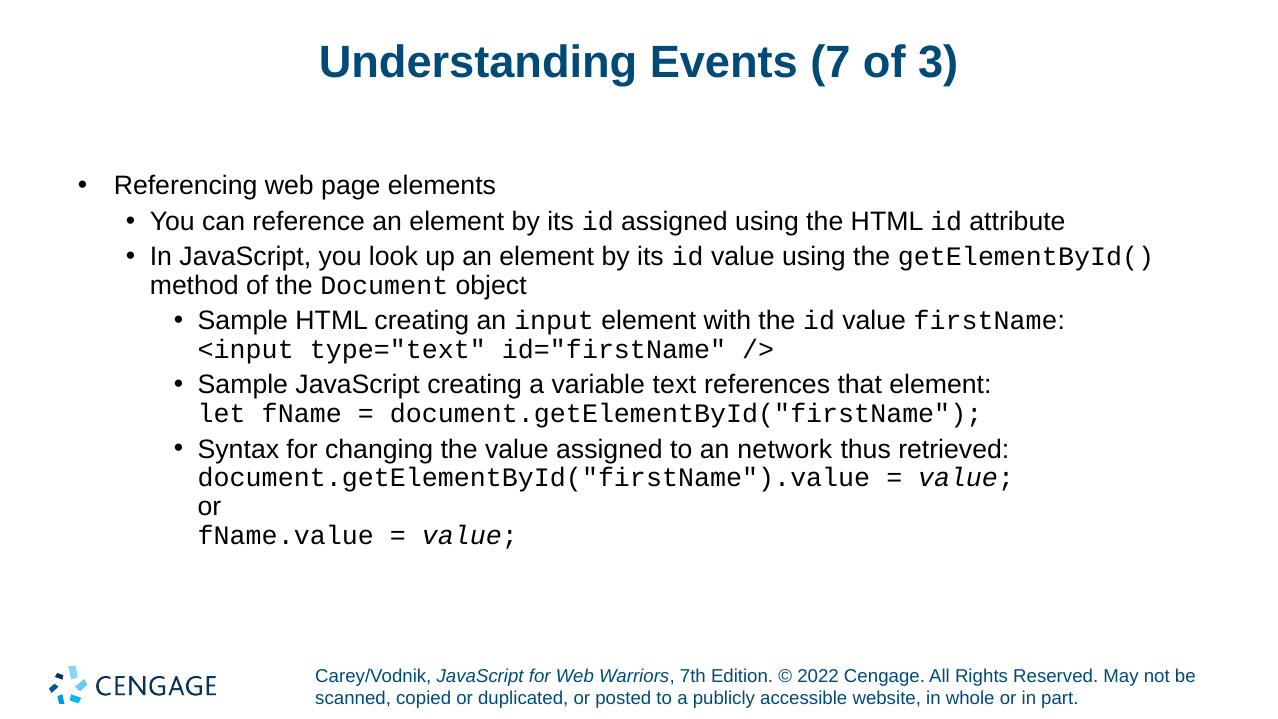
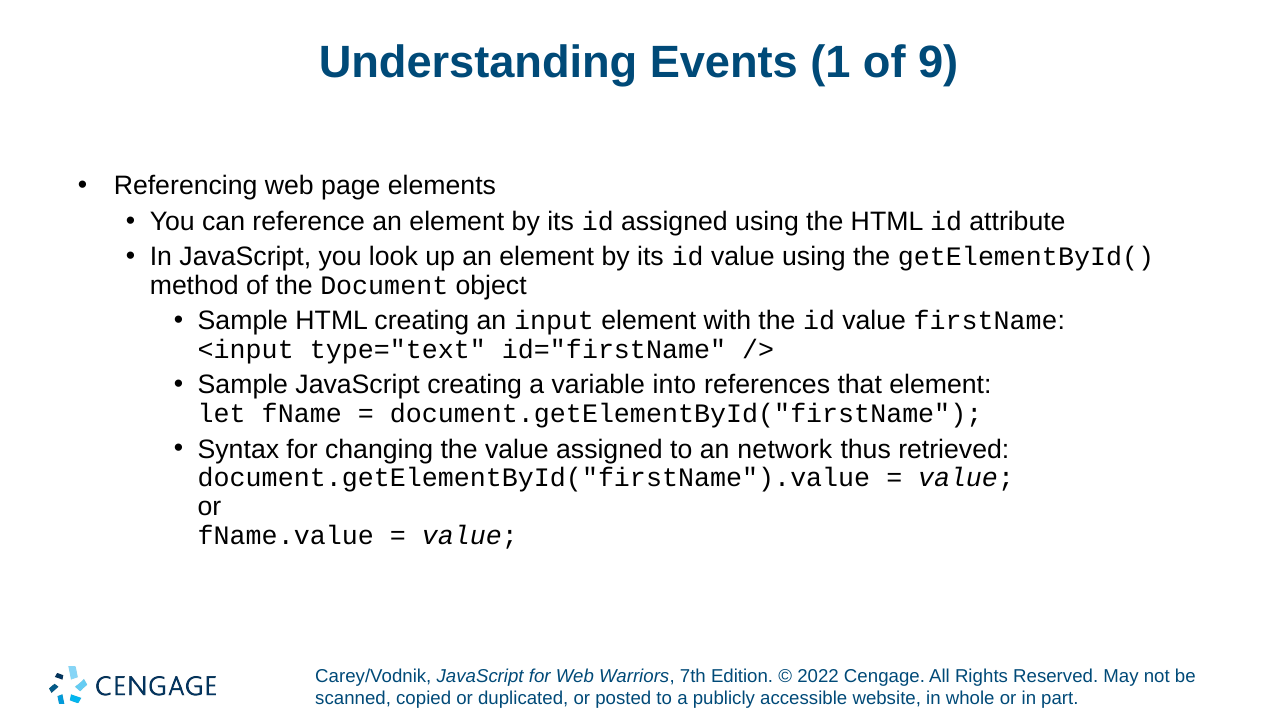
7: 7 -> 1 (830, 62)
3: 3 -> 9 (938, 62)
text: text -> into (674, 385)
